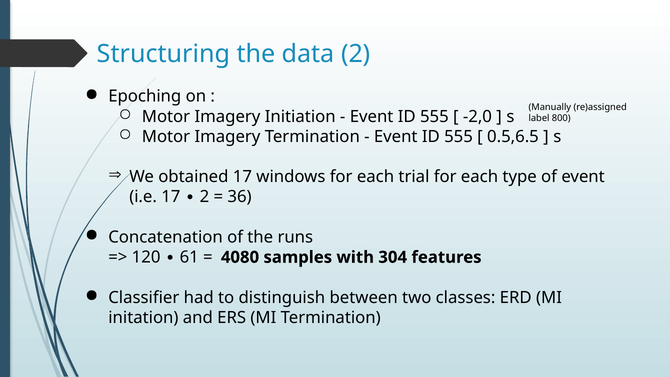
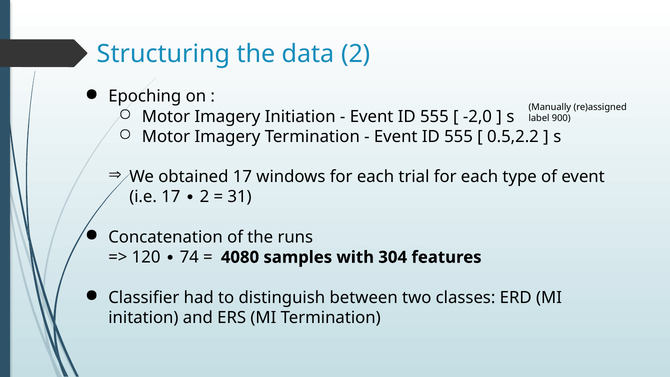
800: 800 -> 900 (561, 118)
0.5,6.5: 0.5,6.5 -> 0.5,2.2 (513, 137)
36: 36 -> 31 (240, 197)
61: 61 -> 74 (189, 257)
